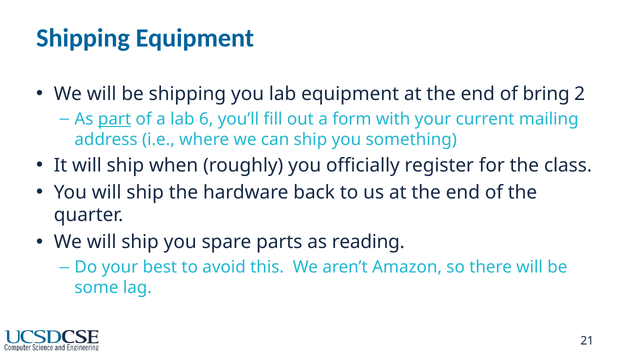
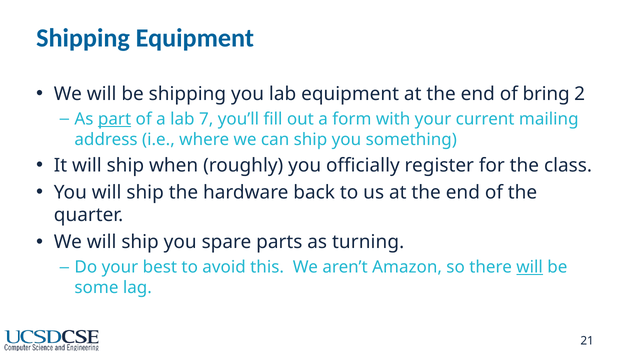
6: 6 -> 7 (206, 119)
reading: reading -> turning (368, 242)
will underline: none -> present (530, 267)
